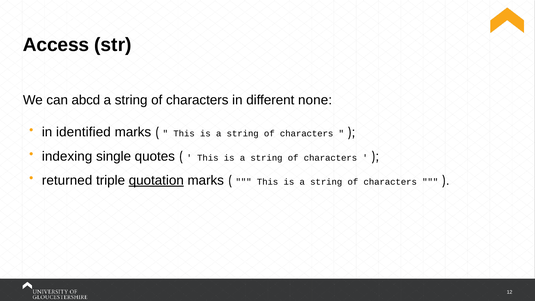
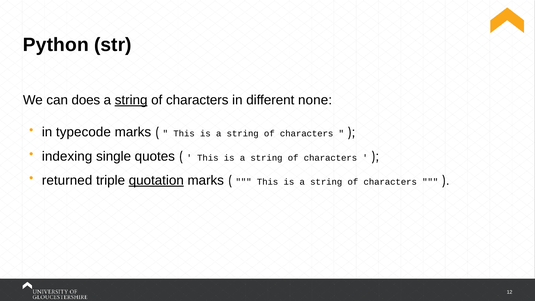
Access: Access -> Python (56, 45)
abcd: abcd -> does (86, 100)
string underline: none -> present (131, 100)
identified: identified -> typecode (83, 132)
